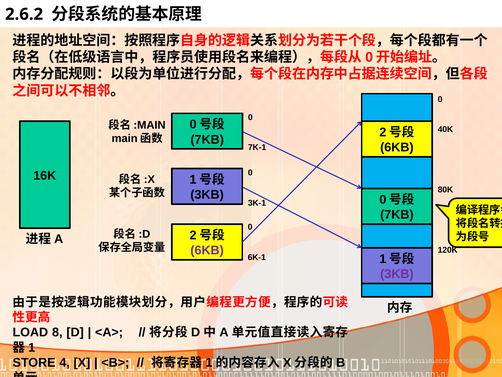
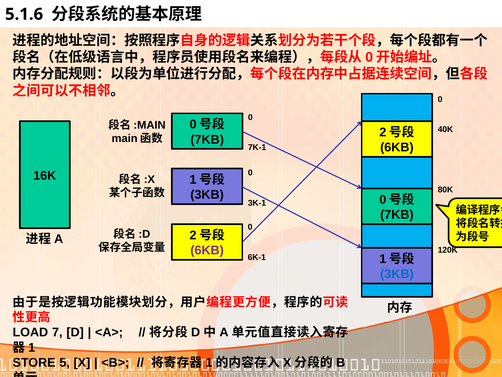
2.6.2: 2.6.2 -> 5.1.6 (24, 14)
3KB colour: purple -> blue (397, 274)
8: 8 -> 7 (57, 332)
4: 4 -> 5 (65, 362)
